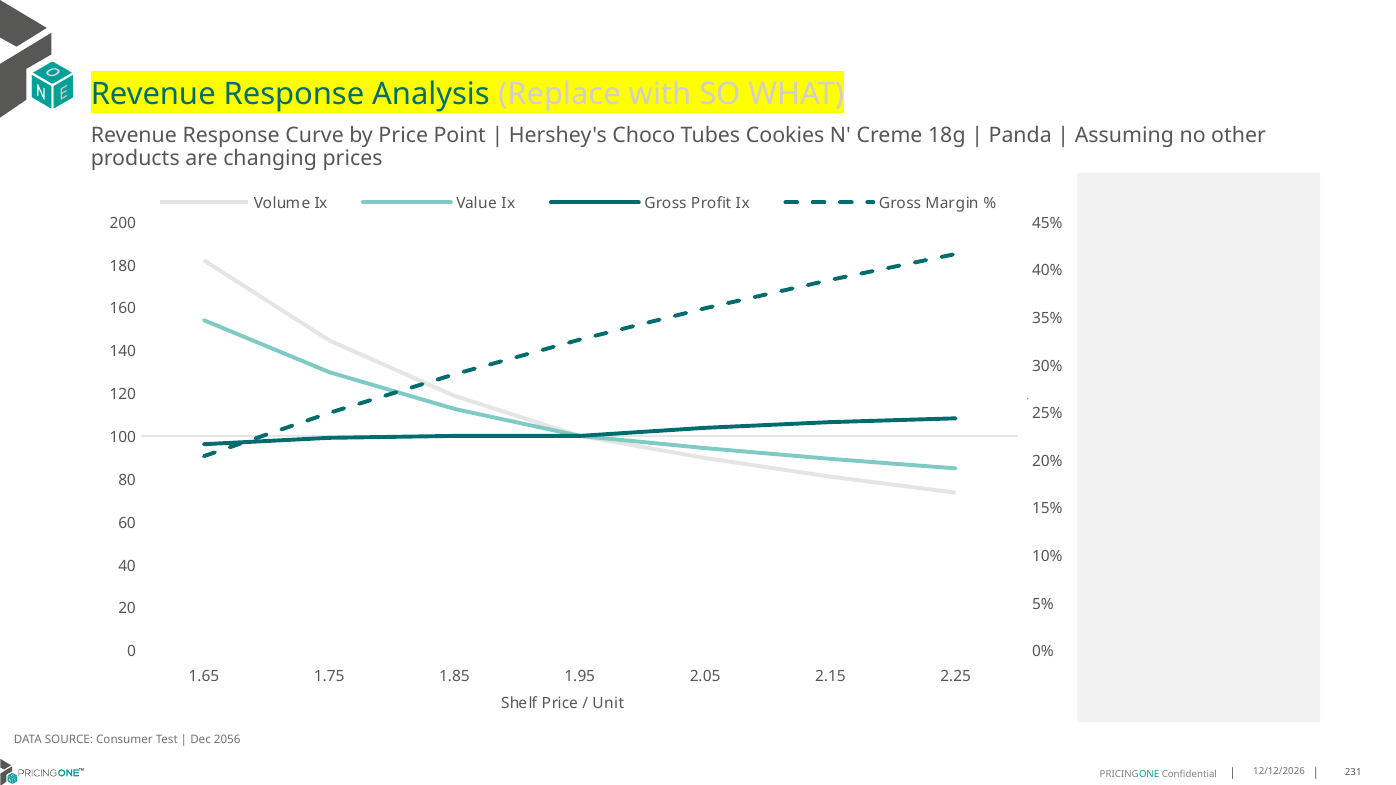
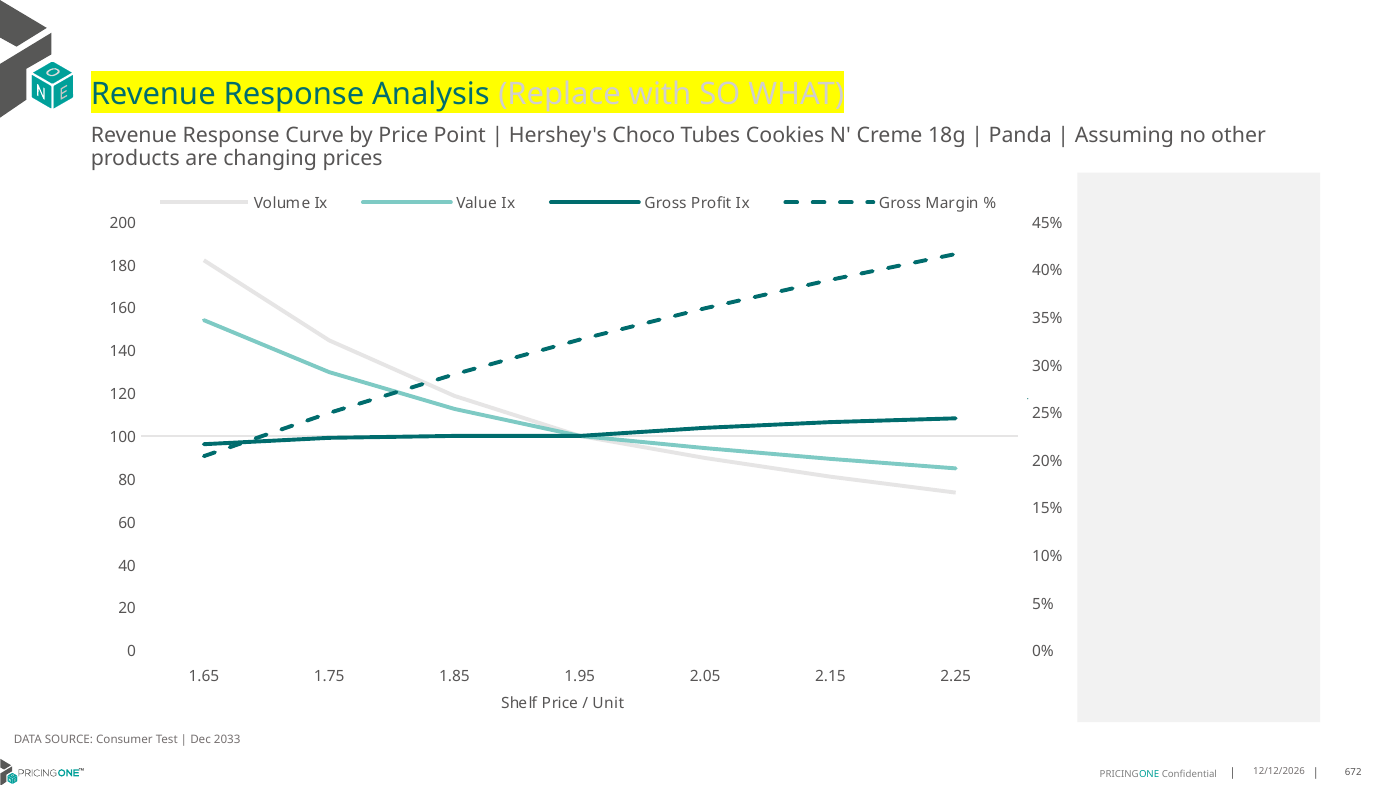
2056: 2056 -> 2033 (227, 740)
231: 231 -> 672 (1353, 772)
